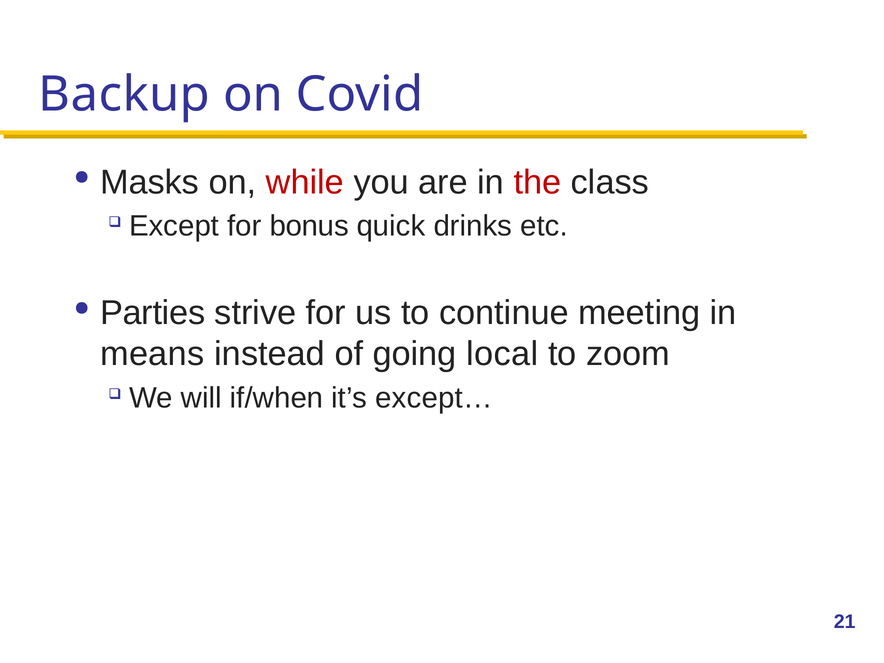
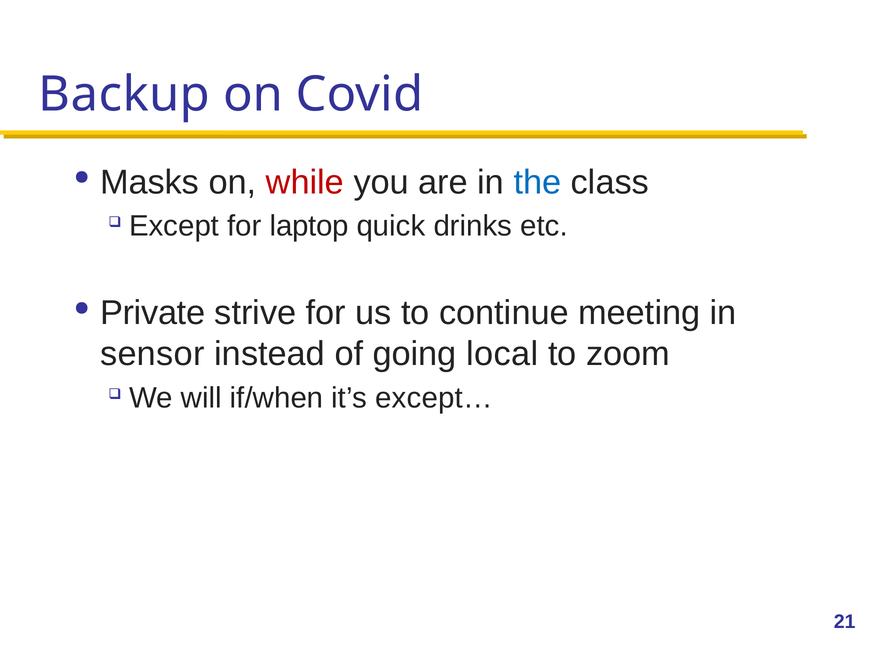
the colour: red -> blue (537, 182)
bonus: bonus -> laptop (309, 226)
Parties: Parties -> Private (153, 313)
means: means -> sensor (152, 354)
